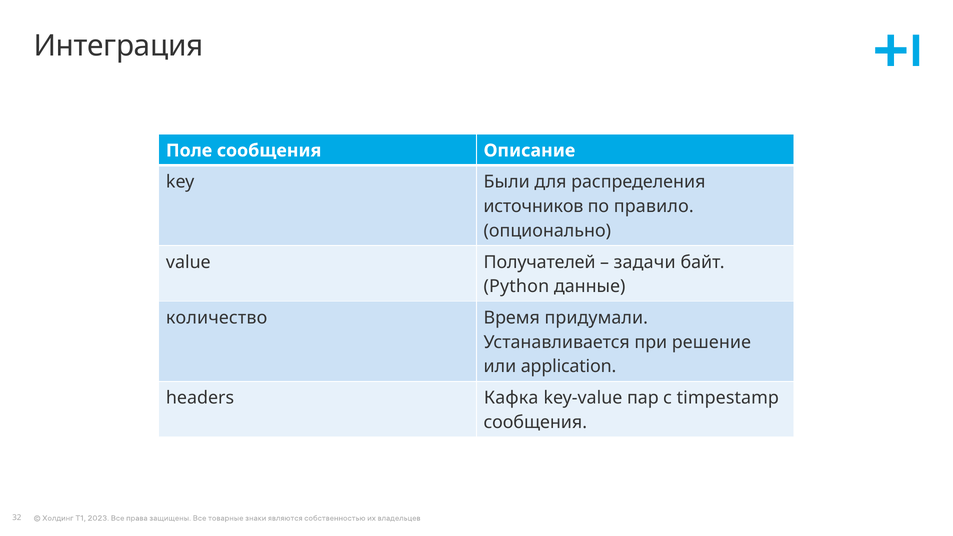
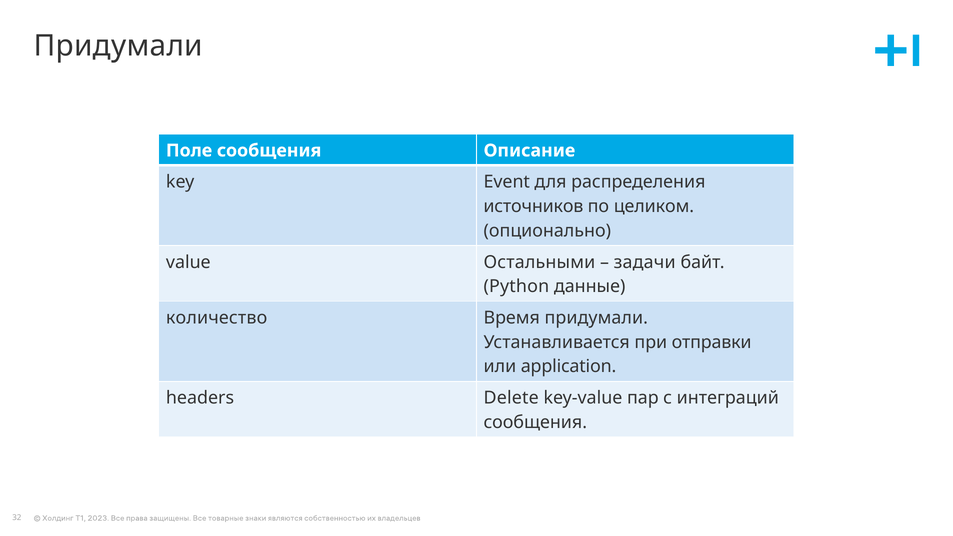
Интеграция: Интеграция -> Придумали (118, 46)
Были: Были -> Event (507, 182)
правило: правило -> целиком (654, 206)
Получателей: Получателей -> Остальными (539, 262)
решение: решение -> отправки (712, 342)
Кафка: Кафка -> Delete (511, 398)
timpestamp: timpestamp -> интеграций (728, 398)
